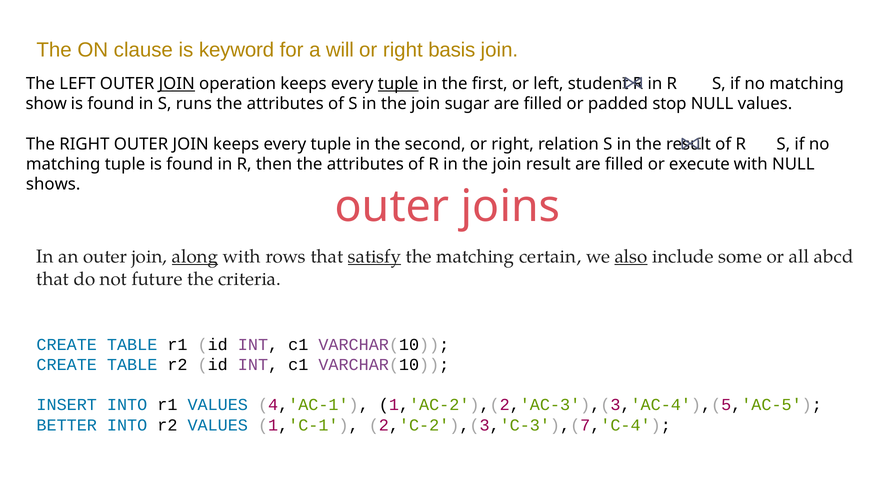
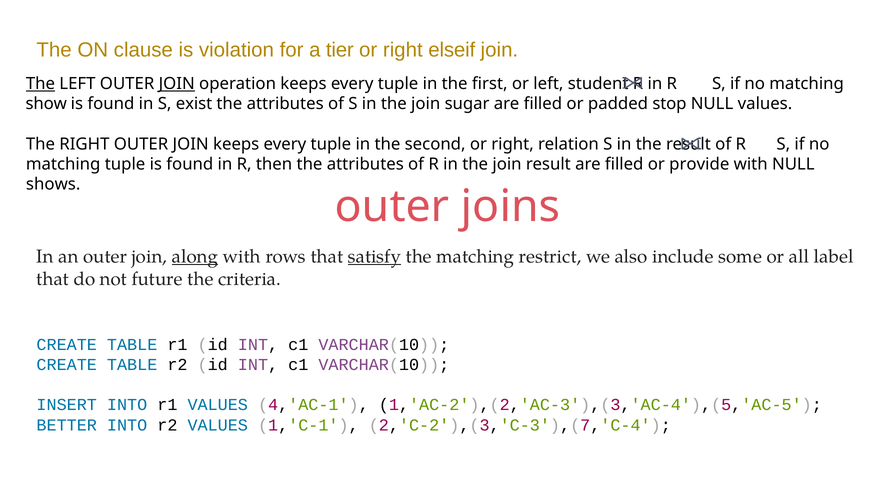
keyword: keyword -> violation (236, 50)
will: will -> tier (340, 50)
basis: basis -> elseif (452, 50)
The underline: none -> present (40, 84)
tuple underline: present -> none (398, 84)
runs: runs -> exist (194, 104)
execute: execute -> provide (699, 164)
certain: certain -> restrict (550, 257)
also underline: present -> none (631, 257)
abcd: abcd -> label (834, 257)
